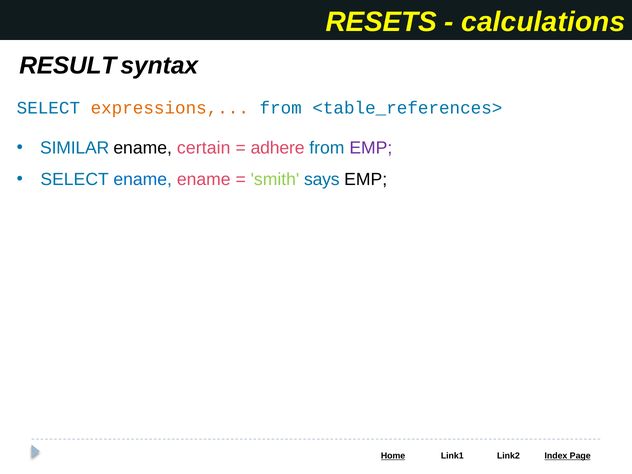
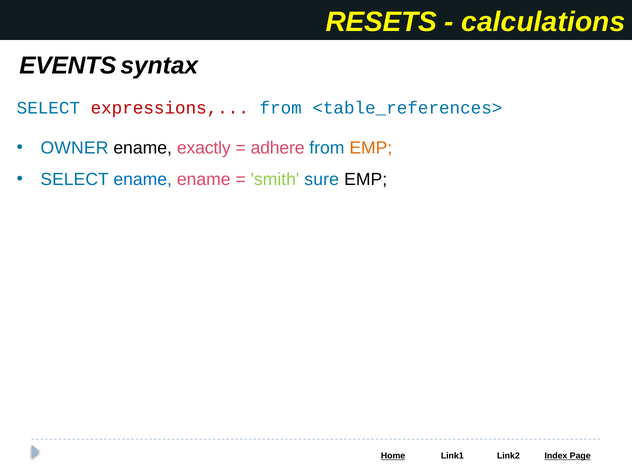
RESULT: RESULT -> EVENTS (68, 65)
expressions colour: orange -> red (170, 108)
SIMILAR: SIMILAR -> OWNER (75, 148)
certain: certain -> exactly (204, 148)
EMP colour: purple -> orange (371, 148)
says: says -> sure (322, 179)
